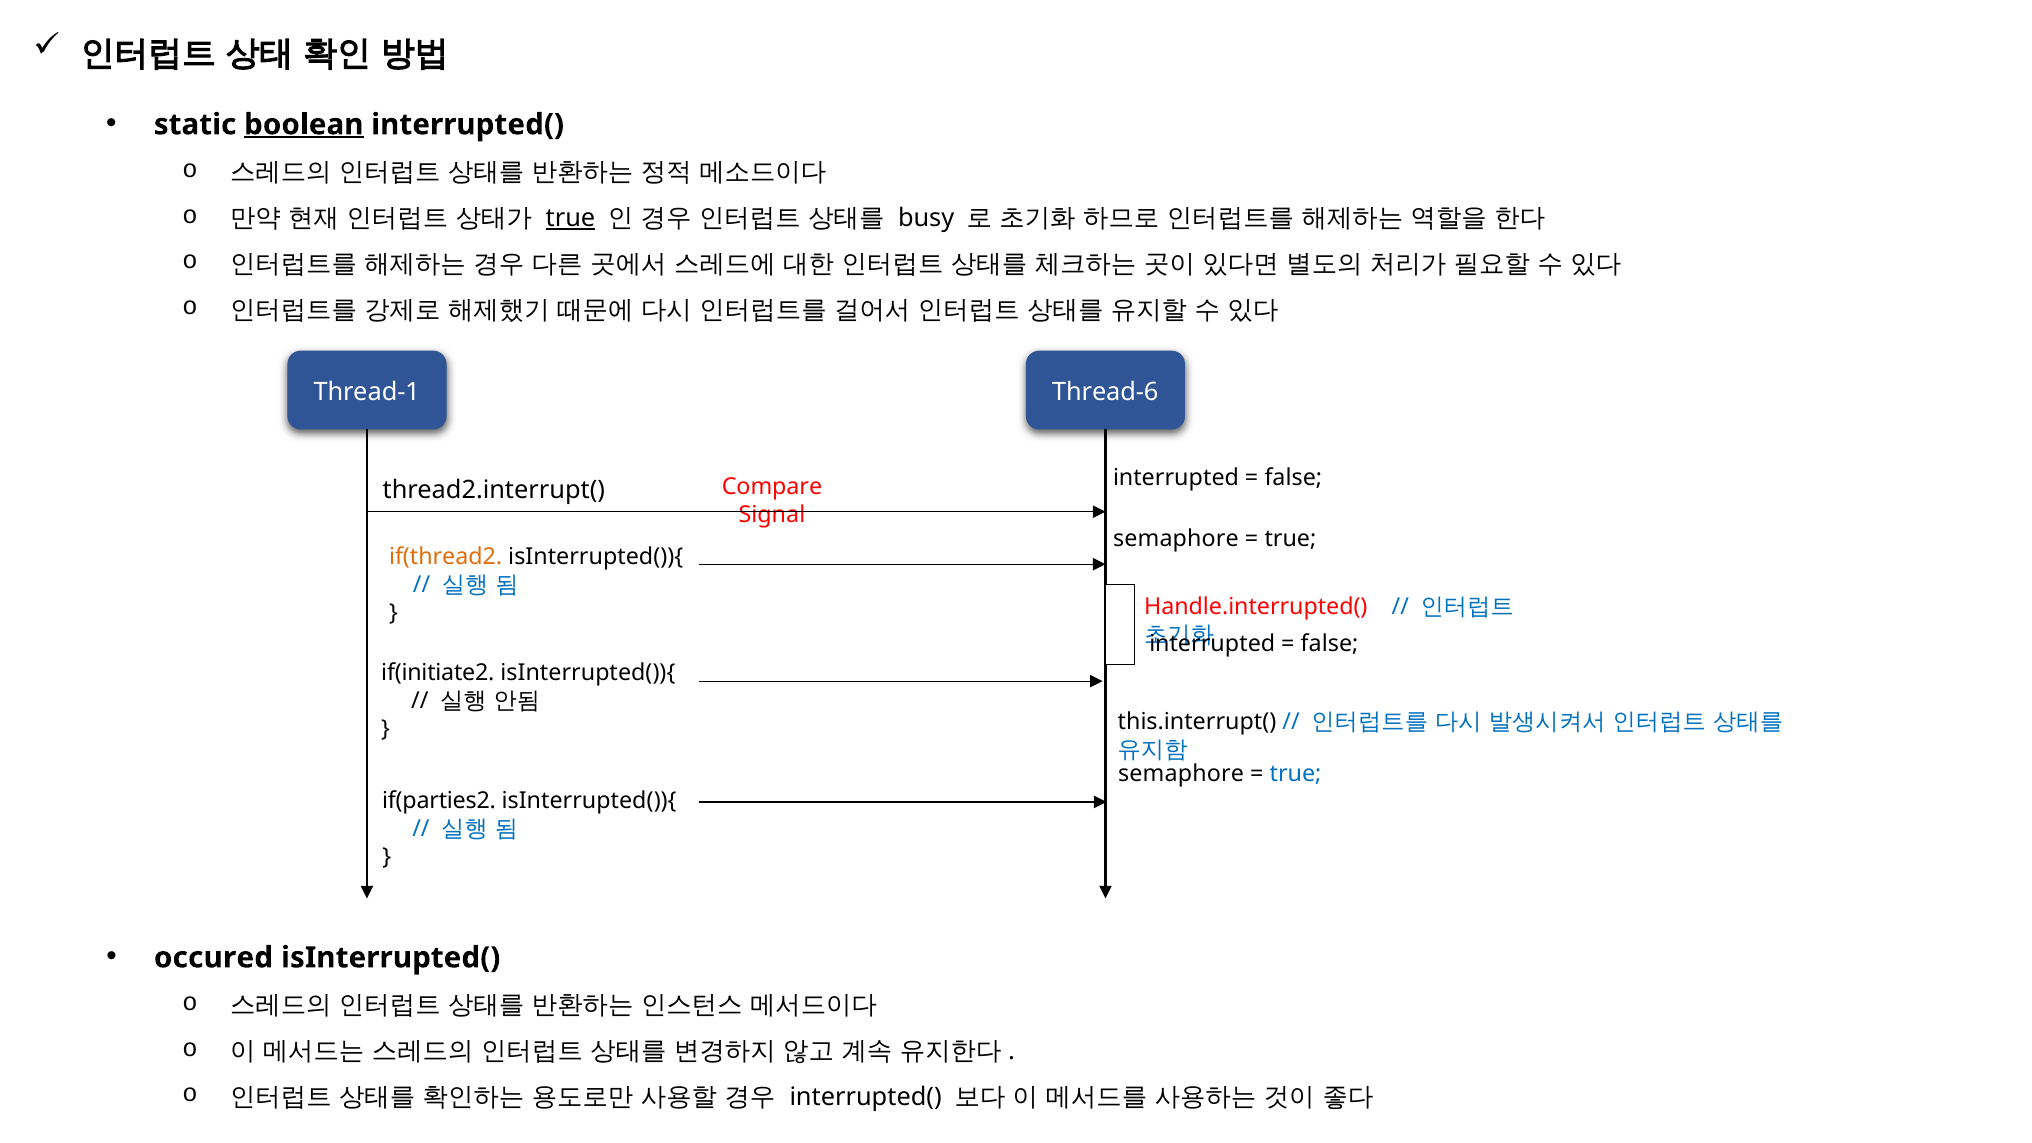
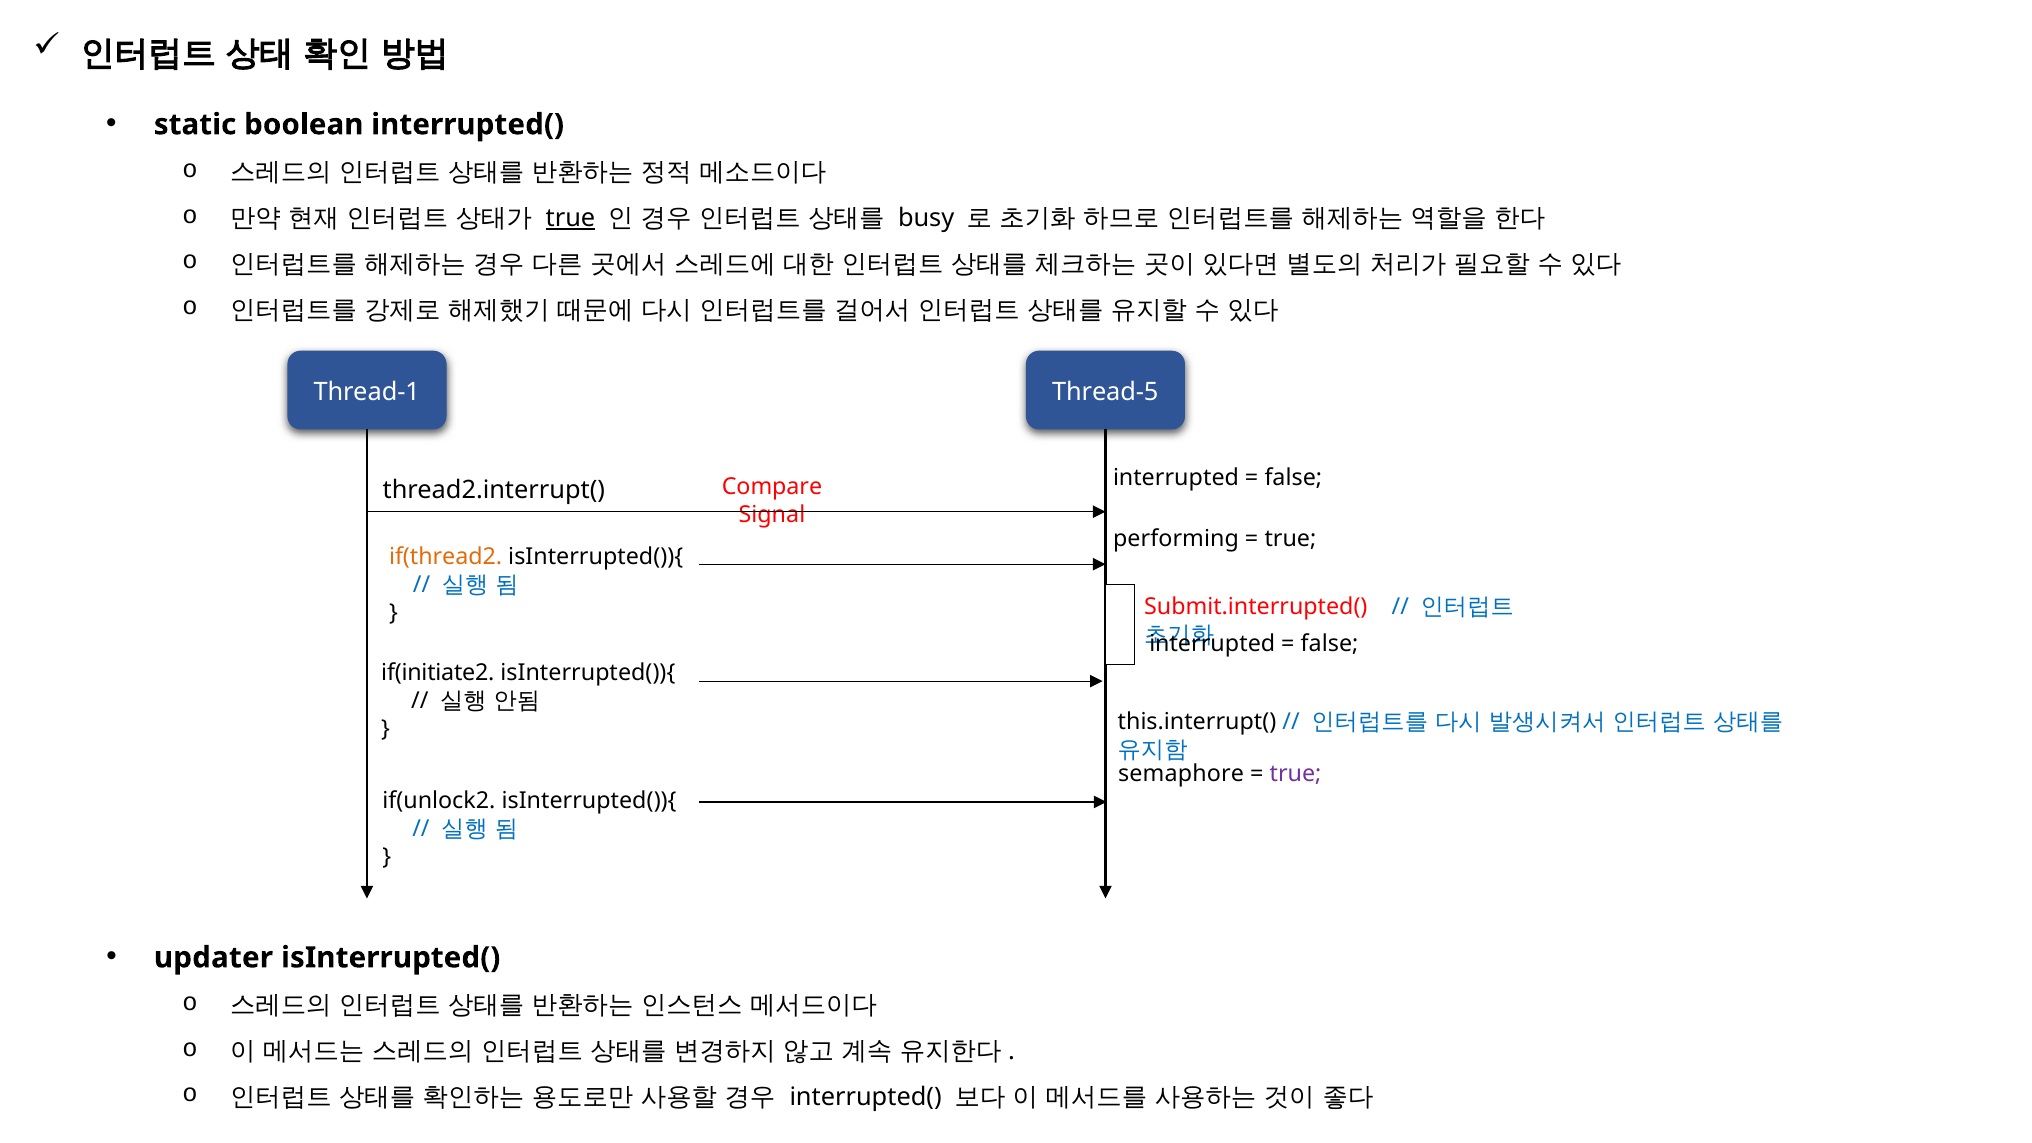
boolean underline: present -> none (304, 125)
Thread-6: Thread-6 -> Thread-5 (1105, 392)
semaphore: semaphore -> performing (1176, 539)
Handle.interrupted(: Handle.interrupted( -> Submit.interrupted( (1256, 607)
true colour: blue -> purple (1296, 773)
if(parties2: if(parties2 -> if(unlock2 (439, 801)
occured: occured -> updater (213, 958)
